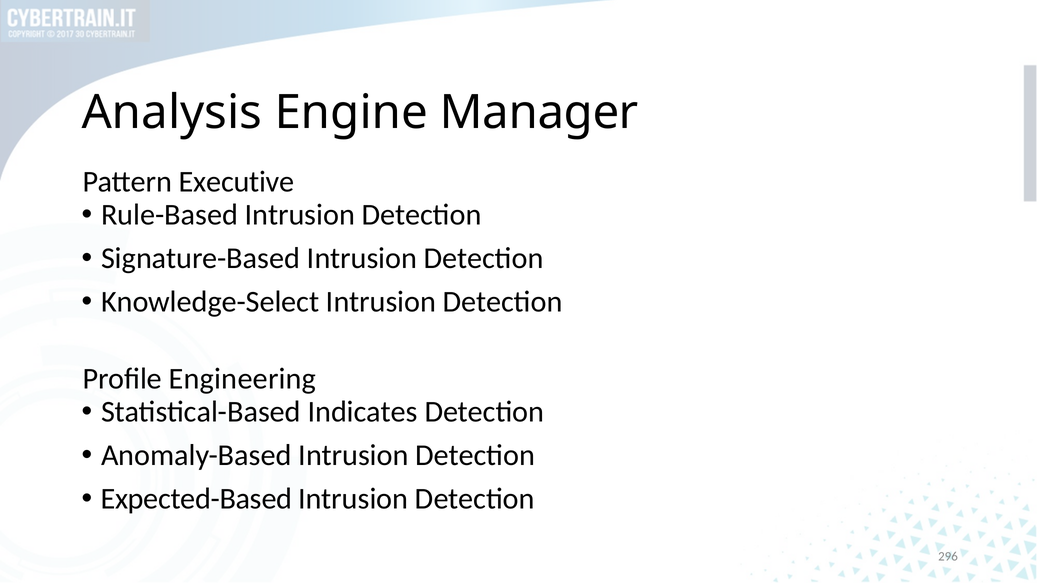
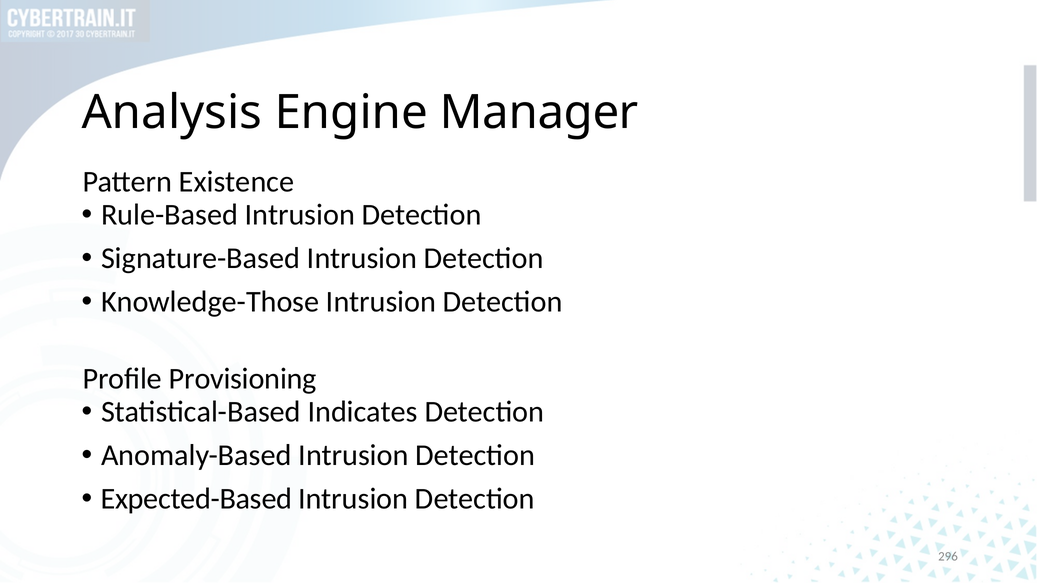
Executive: Executive -> Existence (236, 182)
Knowledge-Select: Knowledge-Select -> Knowledge-Those (210, 302)
Engineering: Engineering -> Provisioning (243, 379)
